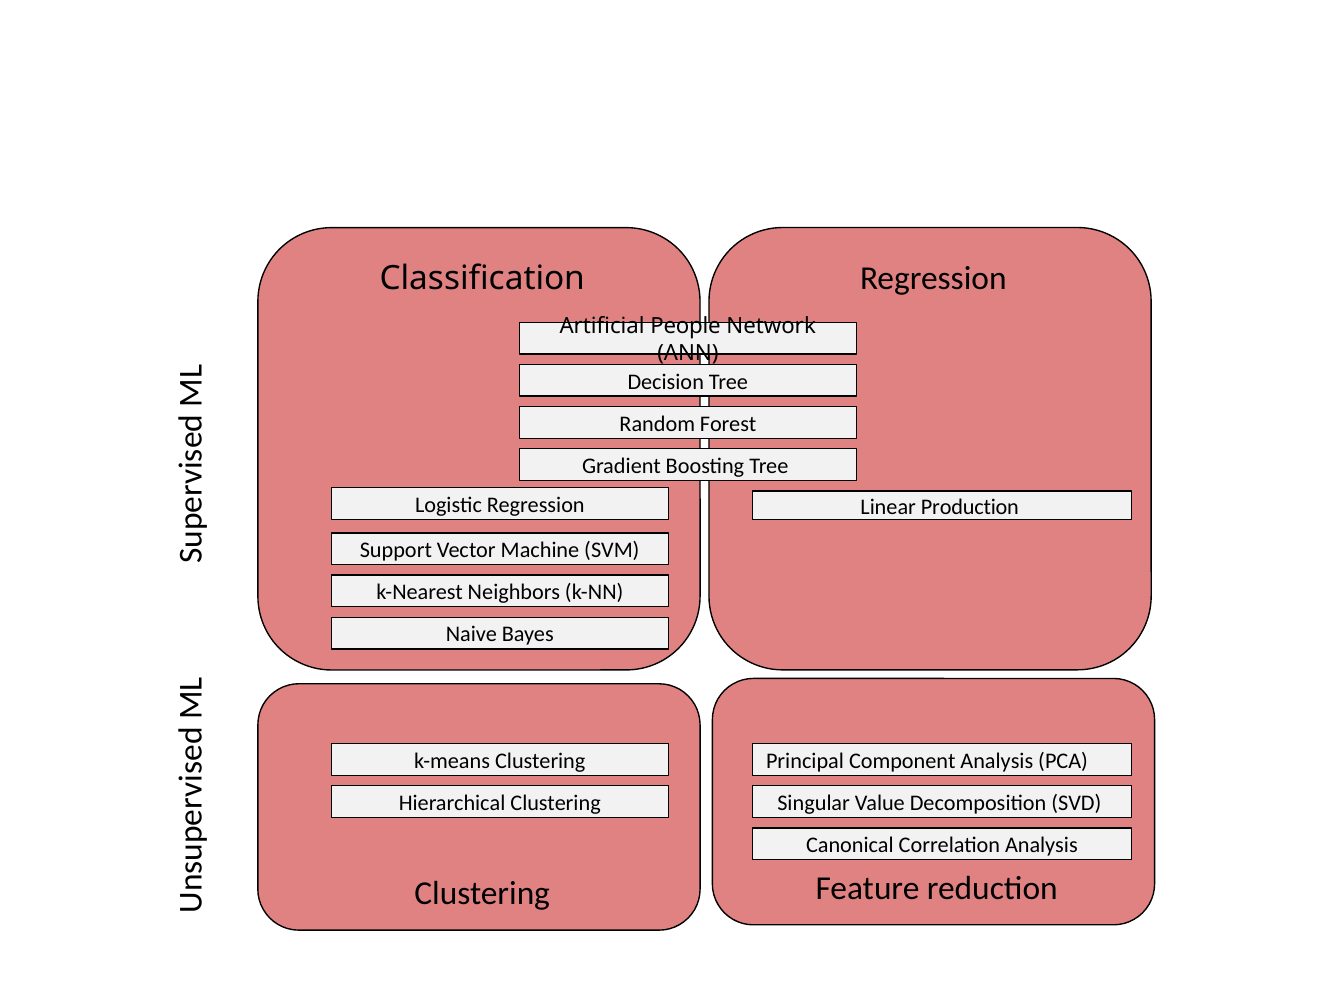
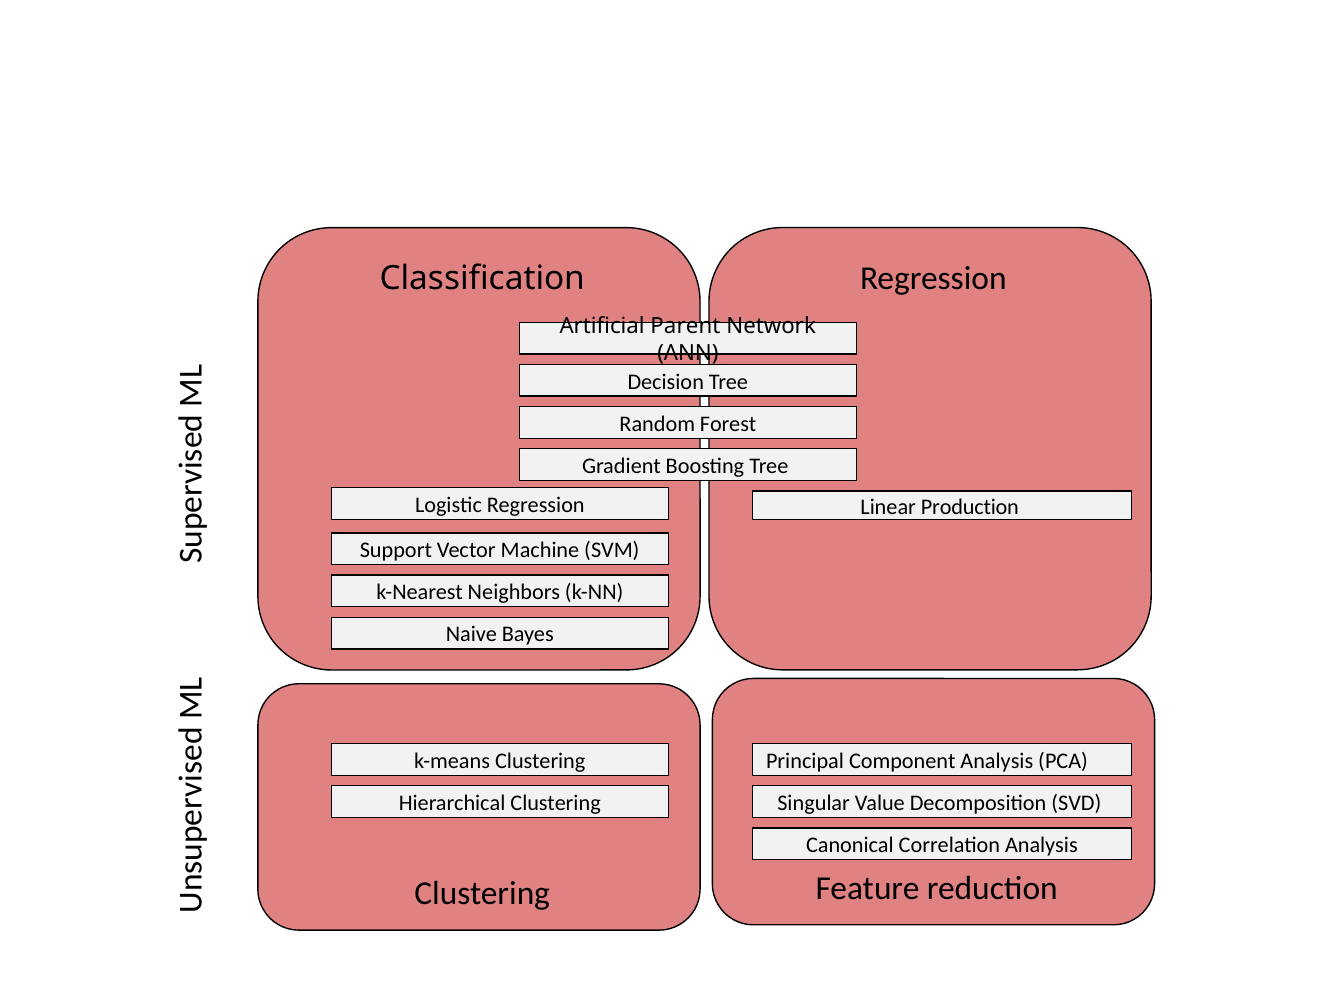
People: People -> Parent (685, 326)
